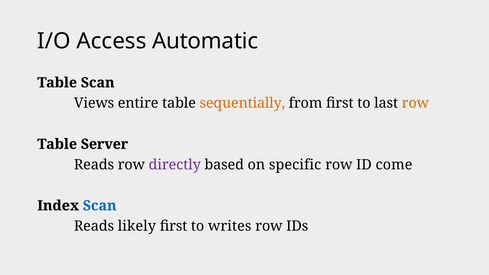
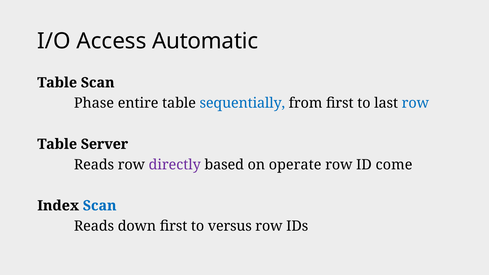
Views: Views -> Phase (94, 103)
sequentially colour: orange -> blue (242, 103)
row colour: orange -> blue (415, 103)
specific: specific -> operate (295, 165)
likely: likely -> down (137, 226)
writes: writes -> versus (230, 226)
